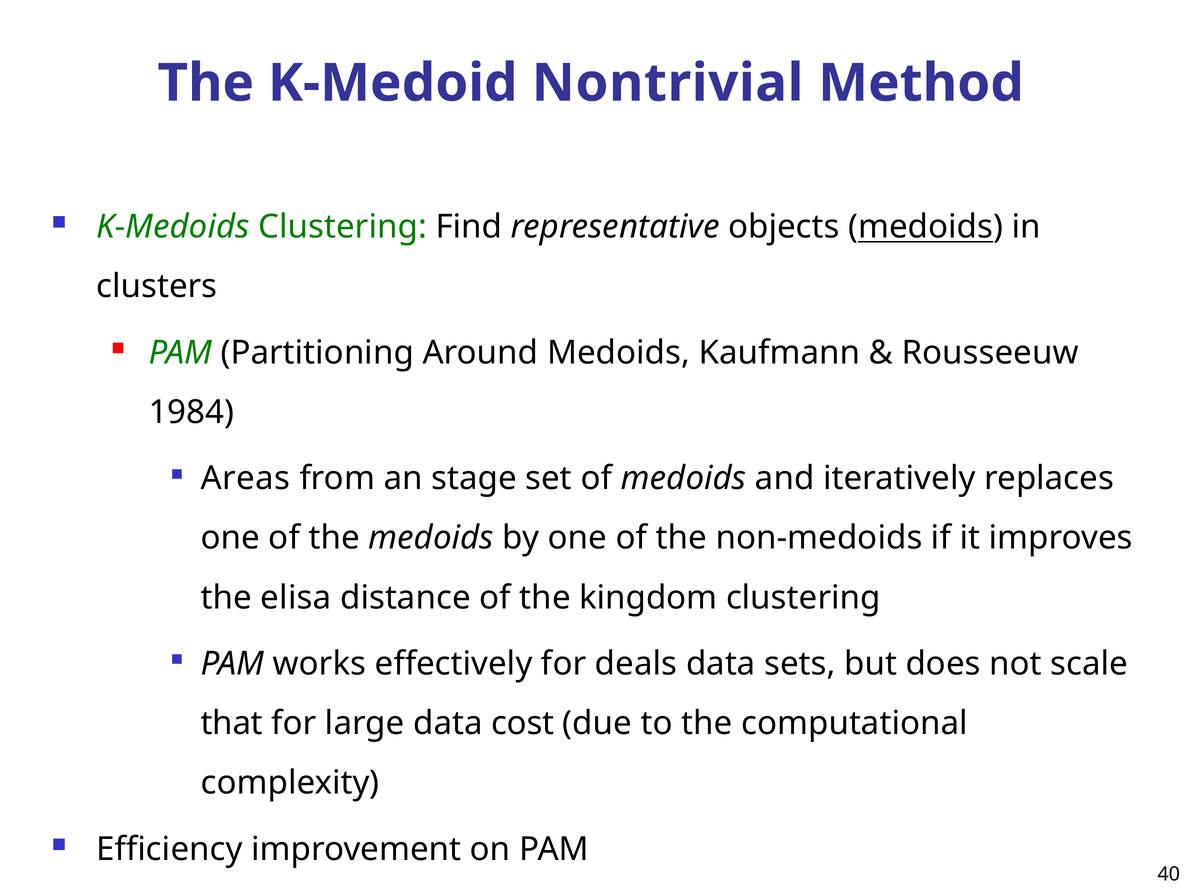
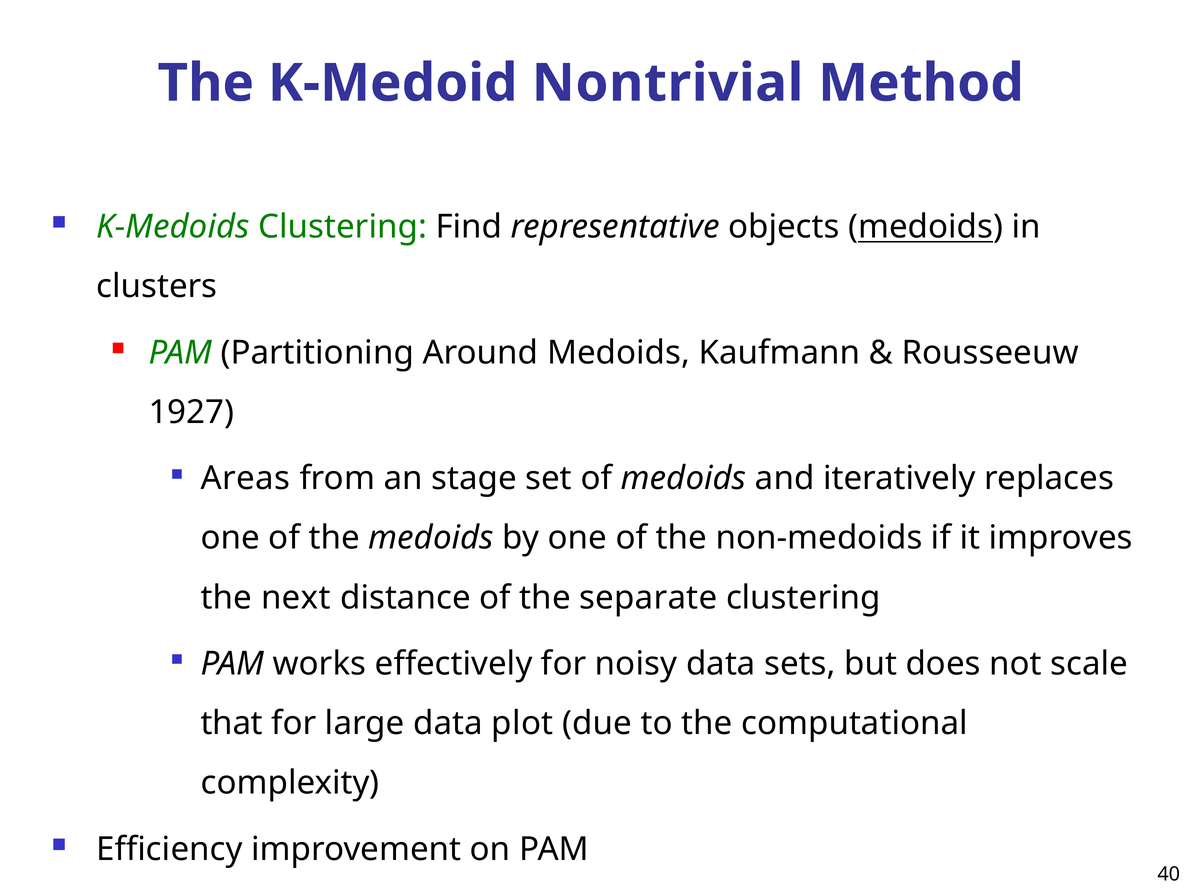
1984: 1984 -> 1927 (191, 412)
elisa: elisa -> next (296, 598)
kingdom: kingdom -> separate (648, 598)
deals: deals -> noisy (636, 664)
cost: cost -> plot (522, 723)
